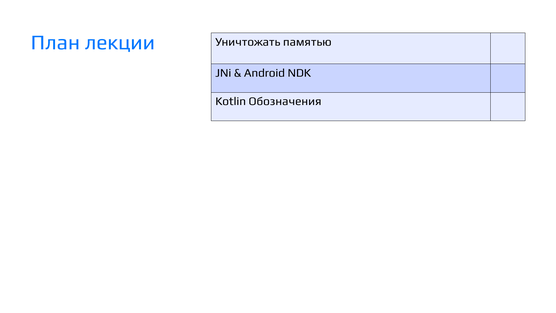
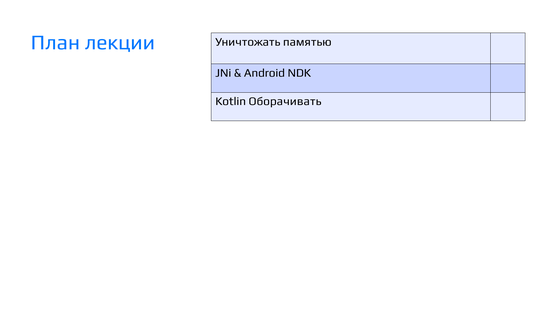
Обозначения: Обозначения -> Оборачивать (285, 101)
